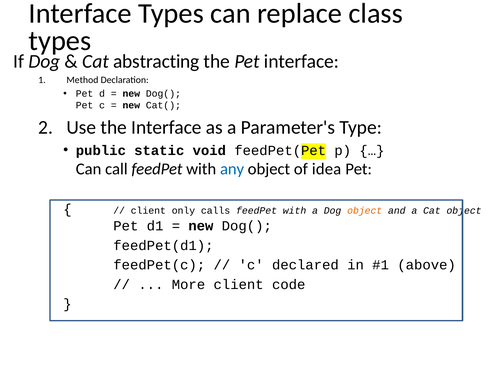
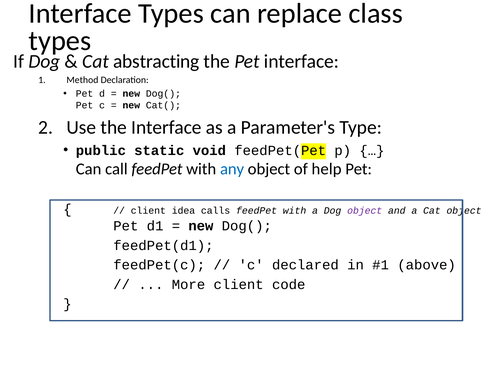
idea: idea -> help (327, 169)
only: only -> idea (183, 211)
object colour: orange -> purple (365, 211)
